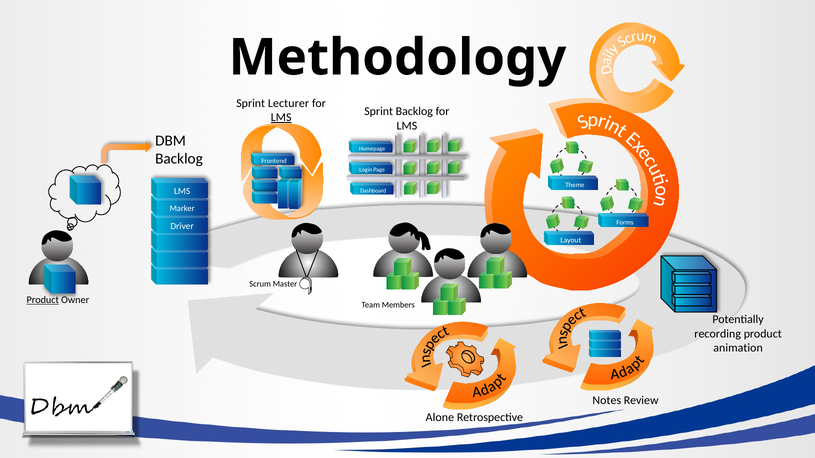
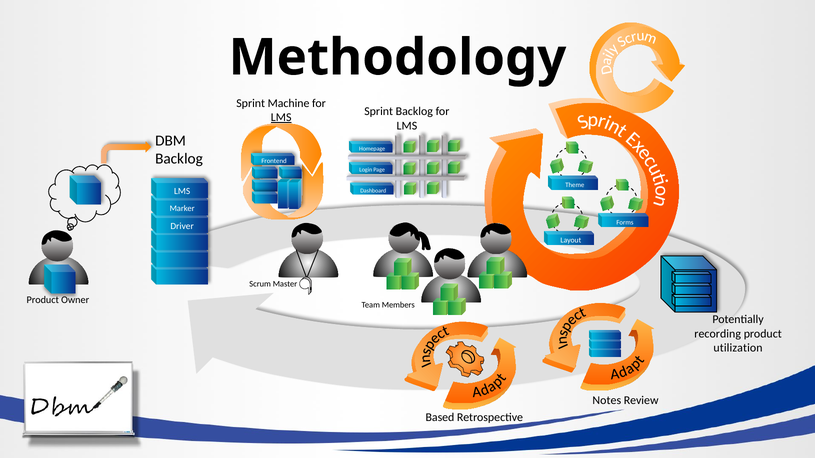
Lecturer: Lecturer -> Machine (289, 103)
Product underline: present -> none (43, 300)
animation: animation -> utilization (738, 348)
Alone: Alone -> Based (440, 418)
